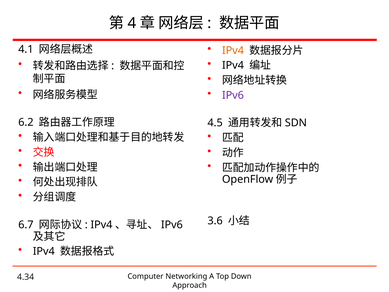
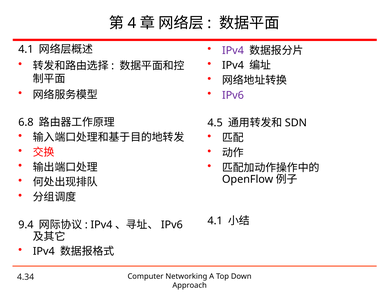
IPv4 colour: orange -> purple (233, 50)
6.2: 6.2 -> 6.8 (26, 122)
3.6: 3.6 -> 4.1 (215, 221)
6.7: 6.7 -> 9.4 (26, 225)
